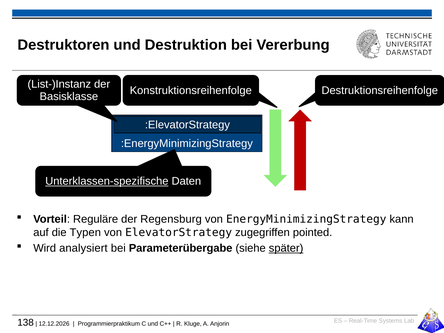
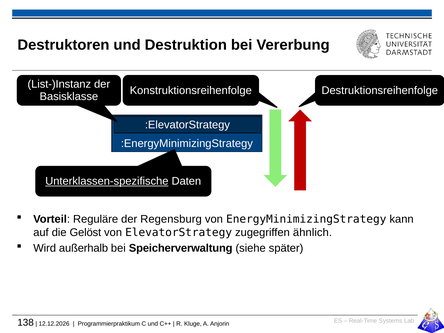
Typen: Typen -> Gelöst (85, 233)
pointed: pointed -> ähnlich (313, 233)
analysiert: analysiert -> außerhalb (84, 248)
Parameterübergabe: Parameterübergabe -> Speicherverwaltung (181, 248)
später underline: present -> none (286, 248)
